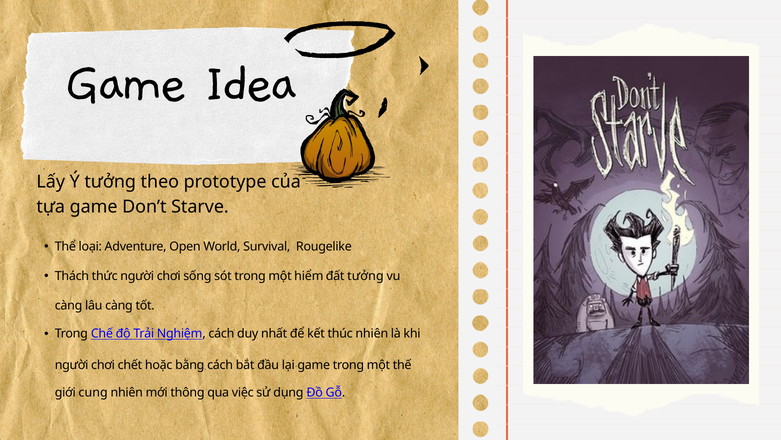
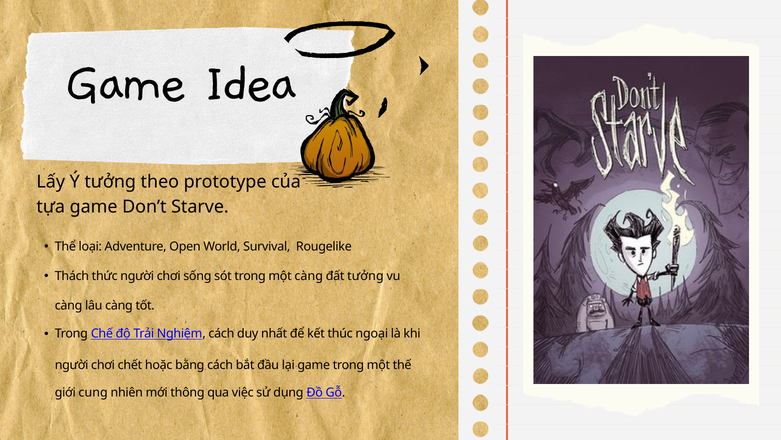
một hiểm: hiểm -> càng (309, 276)
thúc nhiên: nhiên -> ngoại (372, 333)
